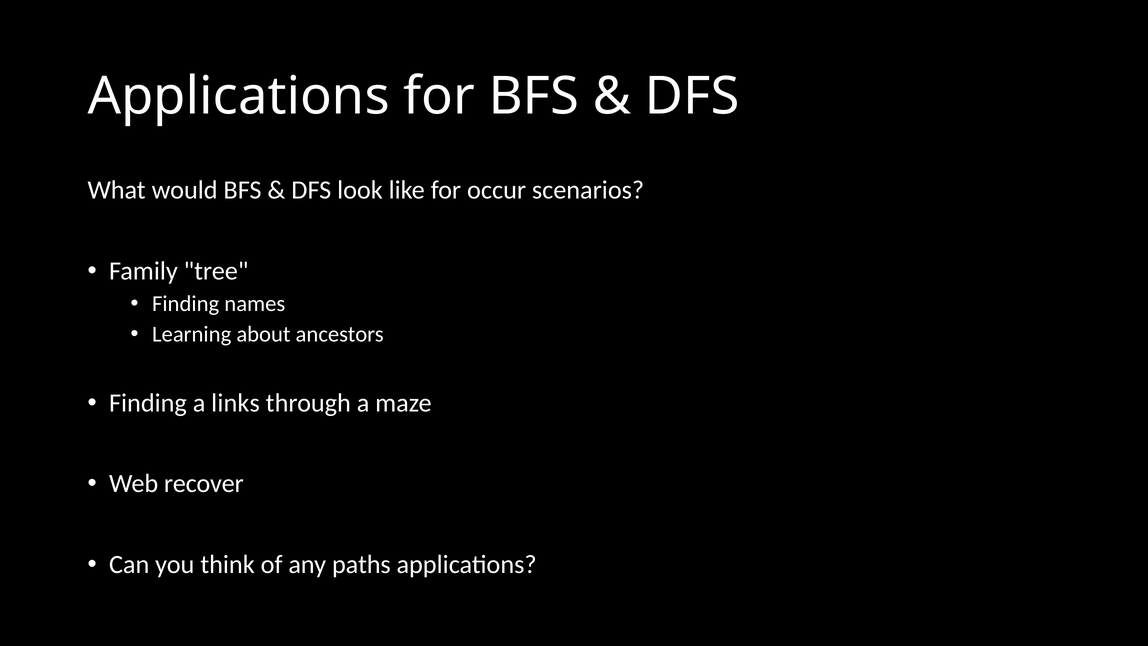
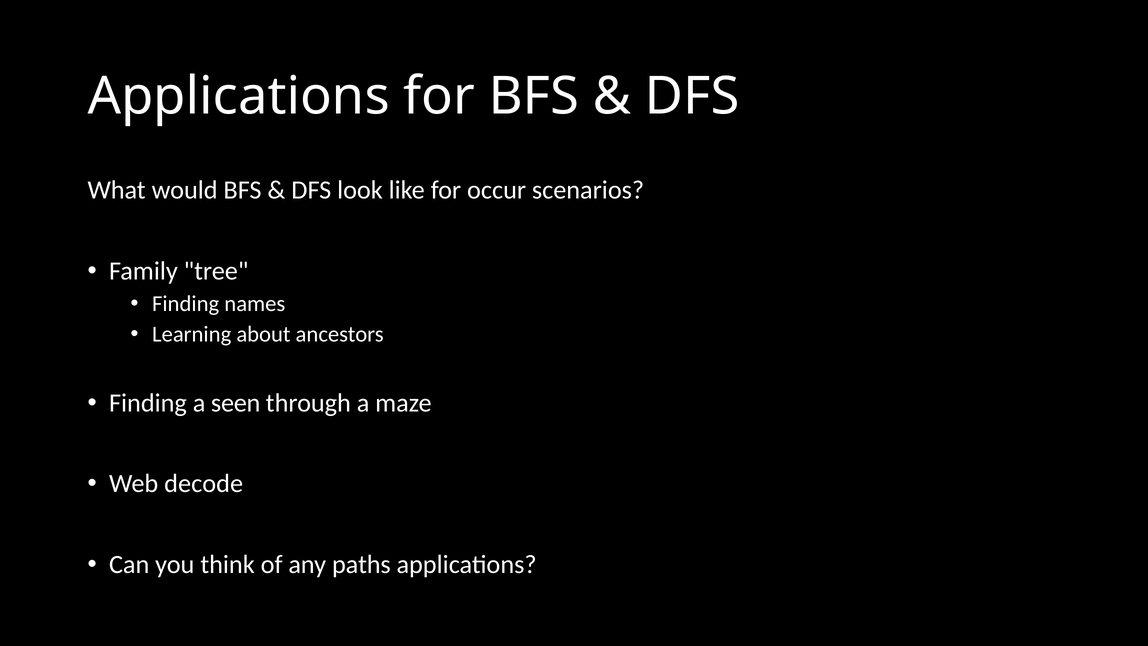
links: links -> seen (236, 403)
recover: recover -> decode (204, 484)
